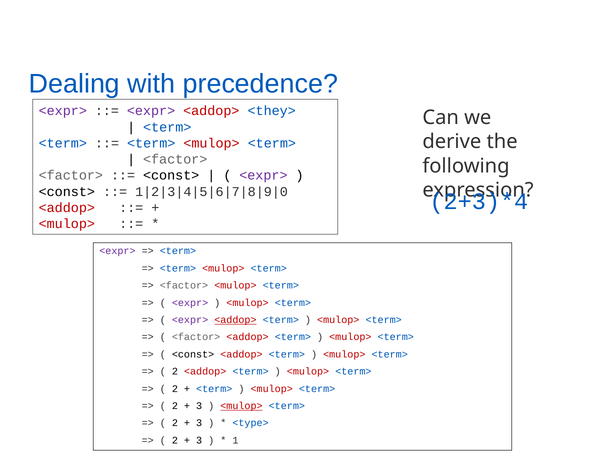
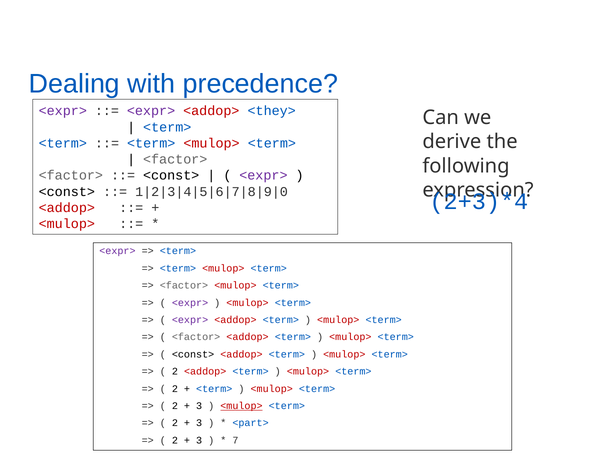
<addop> underline: present -> none (235, 320)
<type>: <type> -> <part> (251, 423)
1: 1 -> 7 (235, 440)
